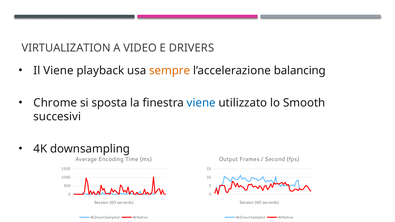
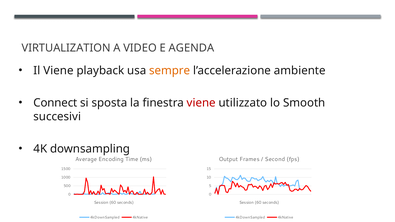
DRIVERS: DRIVERS -> AGENDA (191, 48)
balancing: balancing -> ambiente (300, 71)
Chrome: Chrome -> Connect (55, 103)
viene colour: blue -> red (201, 103)
